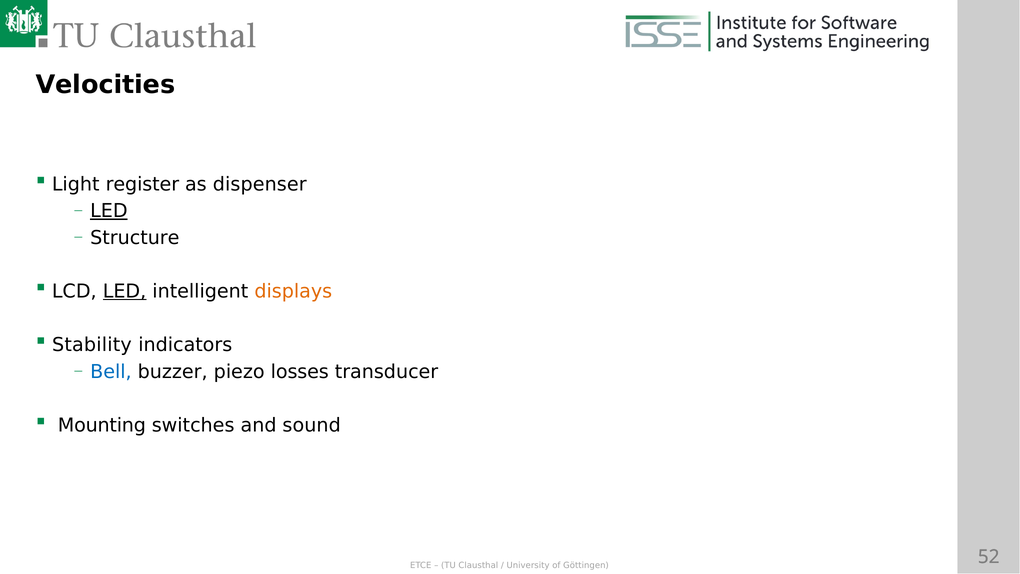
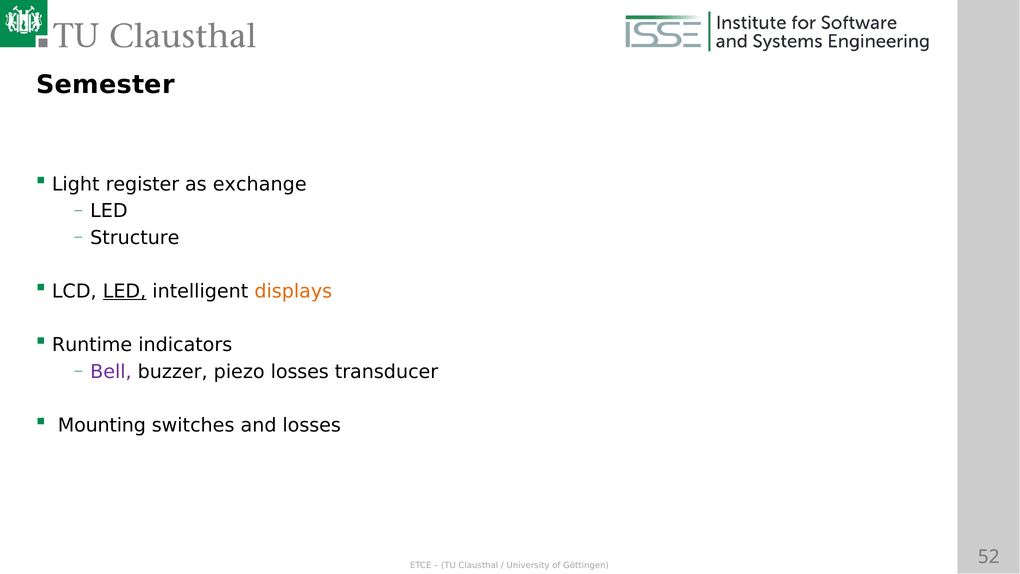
Velocities: Velocities -> Semester (105, 85)
dispenser: dispenser -> exchange (260, 184)
LED underline: present -> none (109, 211)
Stability: Stability -> Runtime (92, 345)
Bell colour: blue -> purple (111, 372)
and sound: sound -> losses (312, 425)
